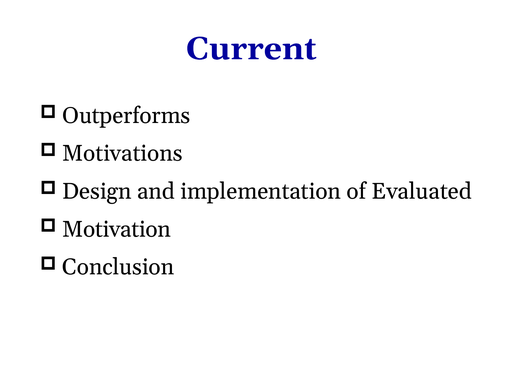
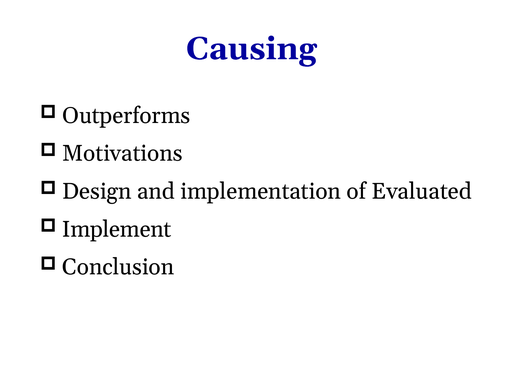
Current: Current -> Causing (251, 49)
Motivation: Motivation -> Implement (117, 229)
